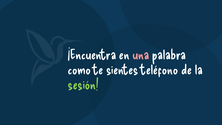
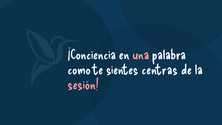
¡Encuentra: ¡Encuentra -> ¡Conciencia (92, 55)
teléfono: teléfono -> centras (160, 70)
sesión colour: light green -> pink (83, 85)
